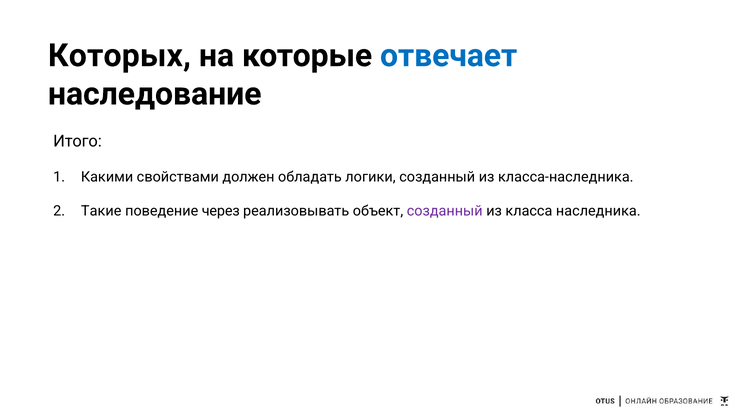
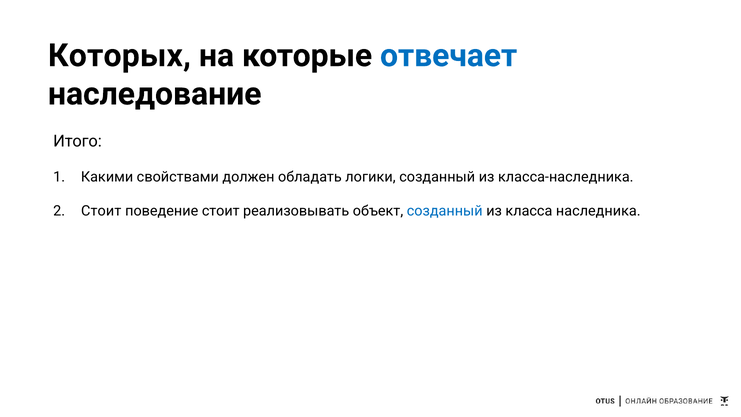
Такие: Такие -> Стоит (101, 211)
поведение через: через -> стоит (221, 211)
созданный colour: purple -> blue (445, 211)
